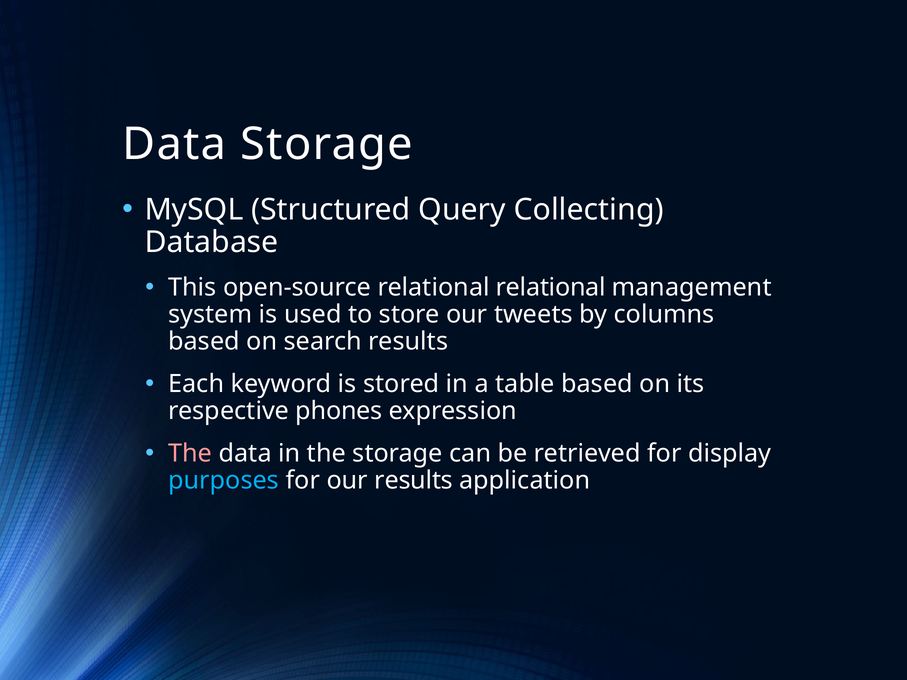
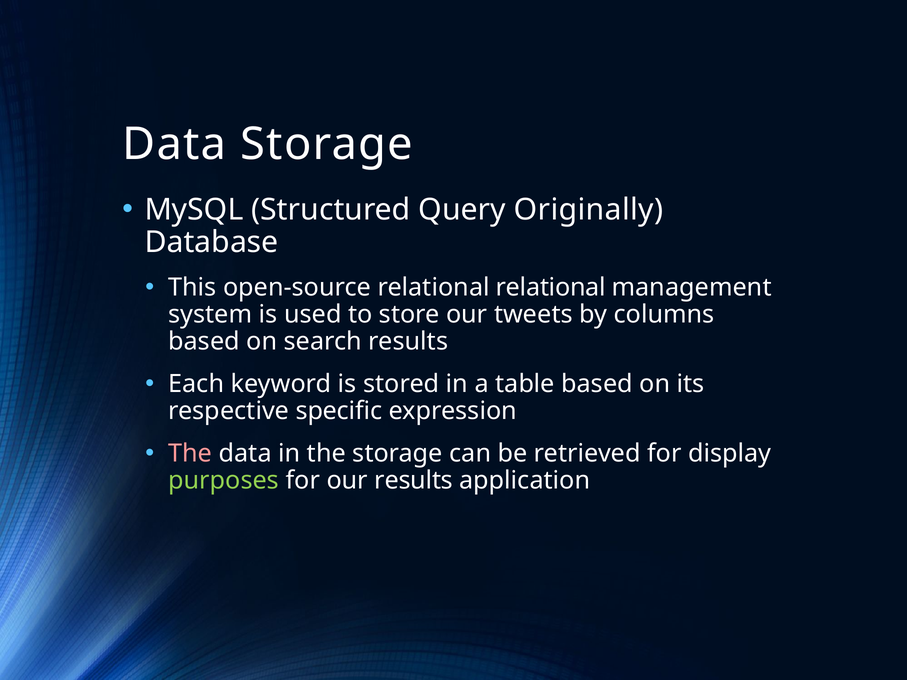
Collecting: Collecting -> Originally (589, 210)
phones: phones -> specific (339, 411)
purposes colour: light blue -> light green (224, 481)
